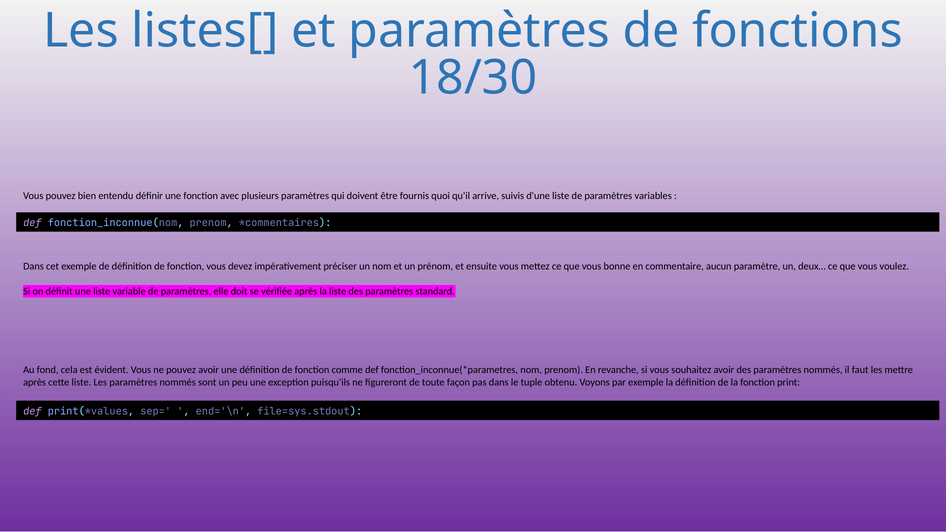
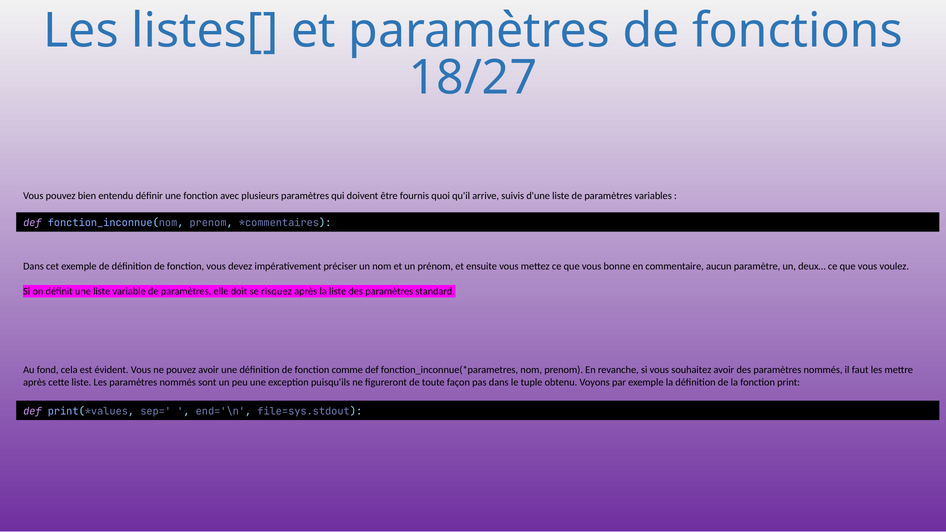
18/30: 18/30 -> 18/27 (473, 78)
vérifiée: vérifiée -> risquez (277, 291)
